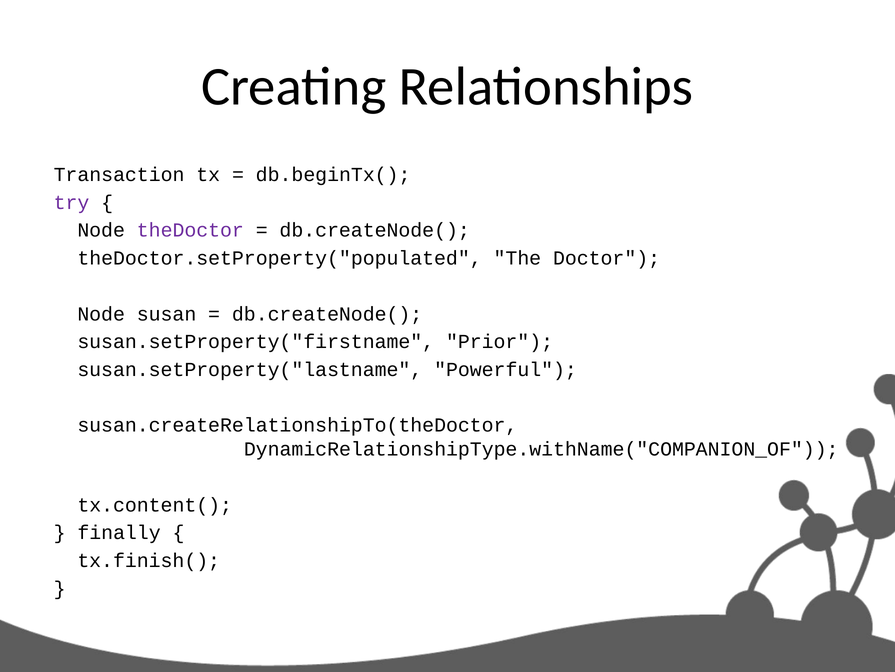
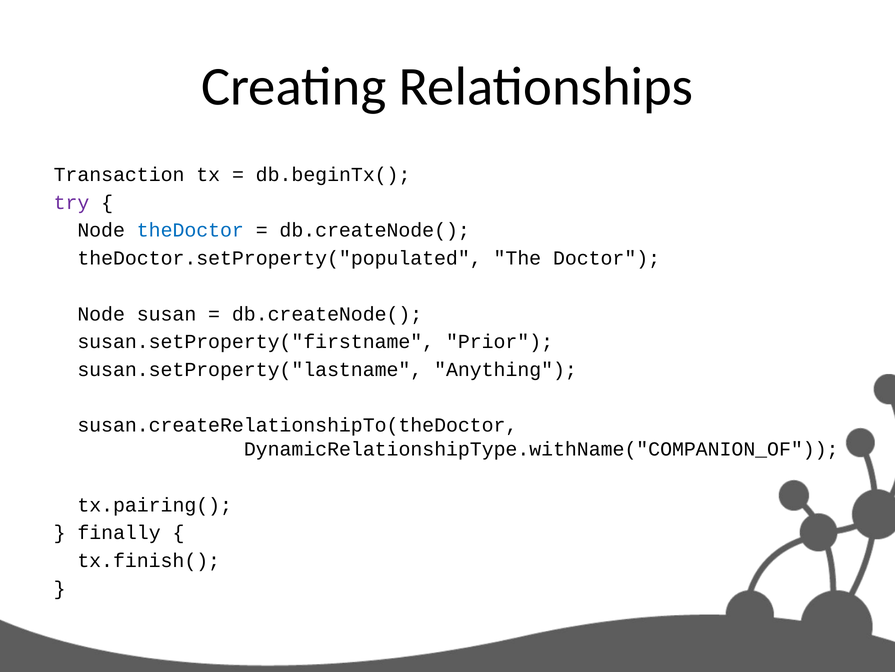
theDoctor colour: purple -> blue (190, 230)
Powerful: Powerful -> Anything (506, 369)
tx.content(: tx.content( -> tx.pairing( (155, 504)
